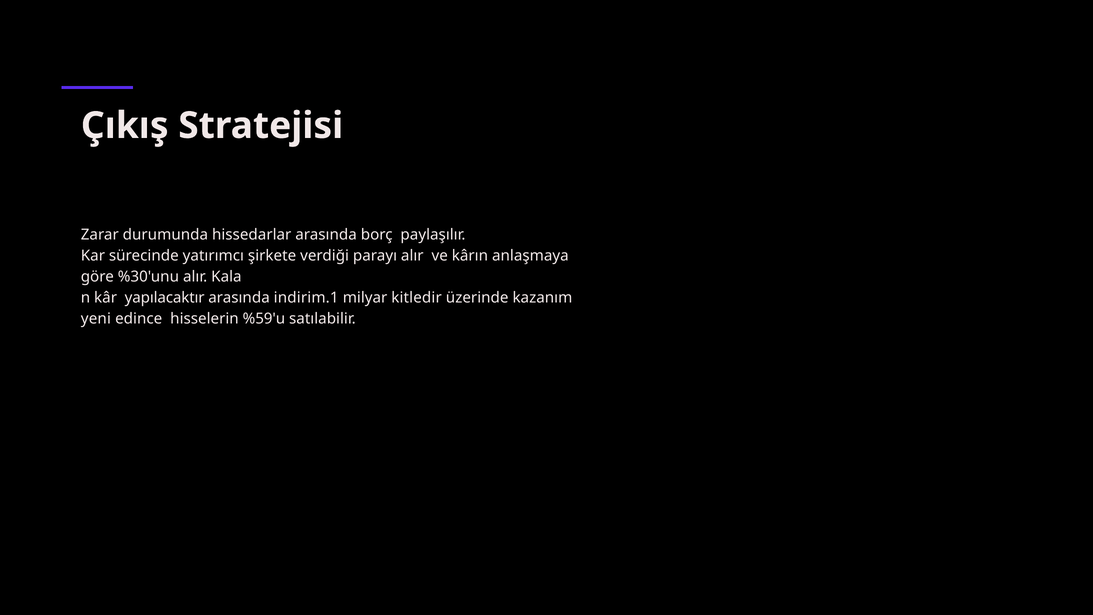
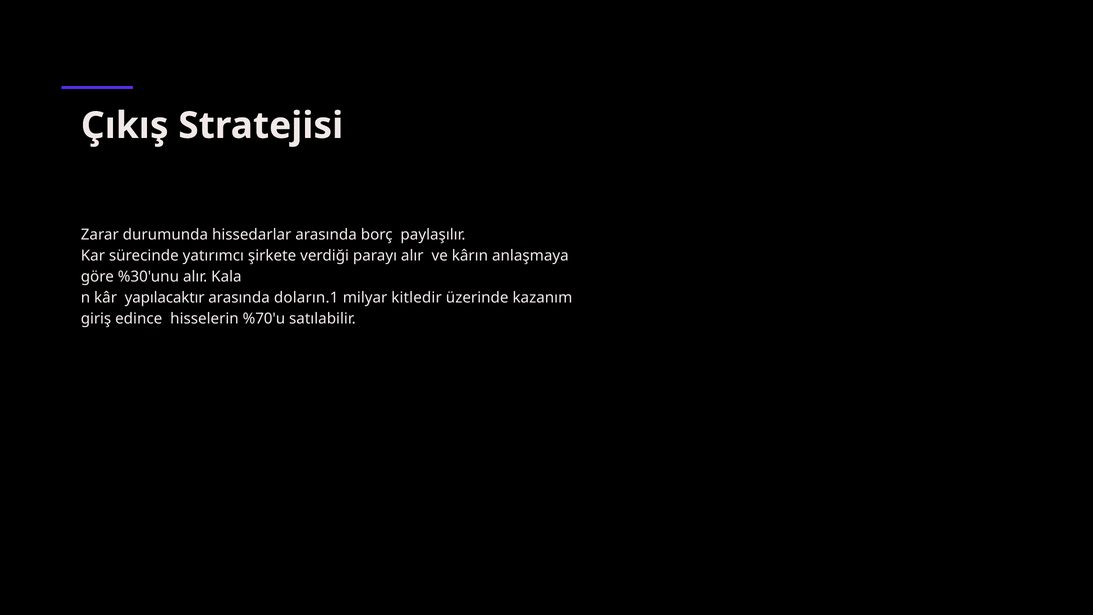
indirim.1: indirim.1 -> doların.1 (306, 298)
yeni: yeni -> giriş (96, 319)
%59'u: %59'u -> %70'u (264, 319)
